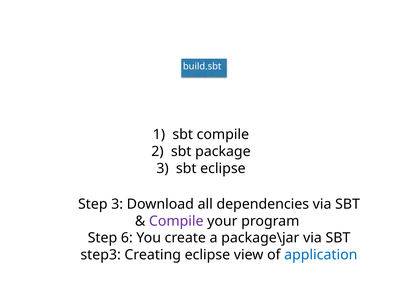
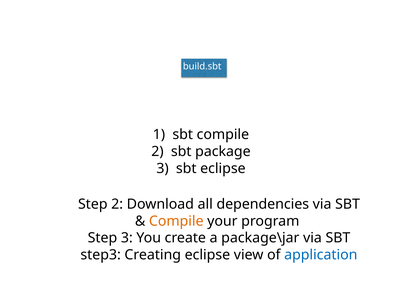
Step 3: 3 -> 2 (117, 204)
Compile colour: purple -> orange (176, 221)
Step 6: 6 -> 3 (127, 238)
